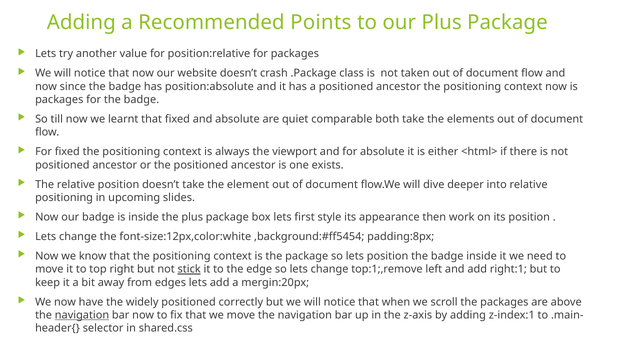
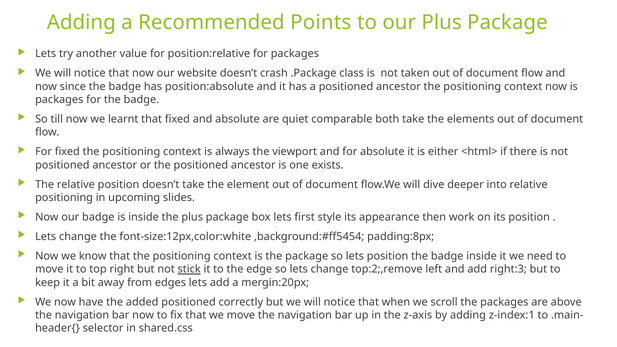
top:1;,remove: top:1;,remove -> top:2;,remove (387, 269)
right:1: right:1 -> right:3 (508, 269)
widely: widely -> added (142, 302)
navigation underline: present -> none (82, 315)
